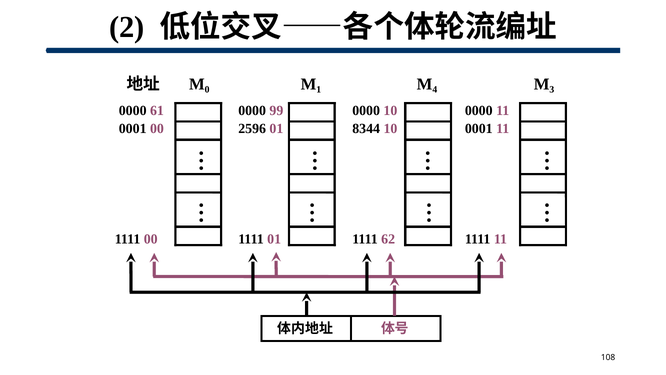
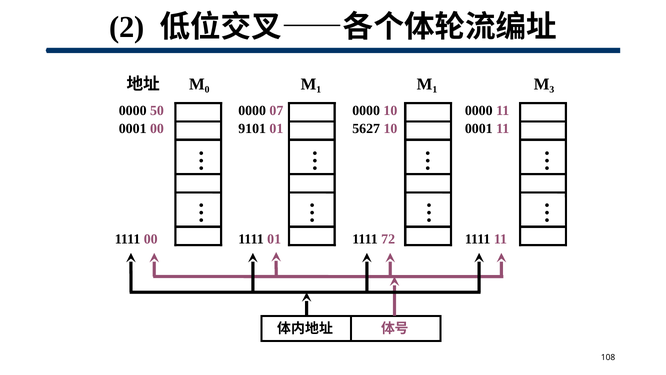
4: 4 -> 1 (435, 90)
61: 61 -> 50 (157, 111)
99: 99 -> 07 (276, 111)
2596: 2596 -> 9101 (252, 129)
8344: 8344 -> 5627 (366, 129)
62: 62 -> 72 (388, 239)
